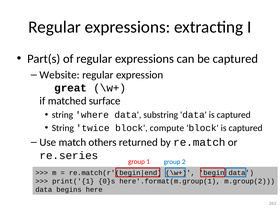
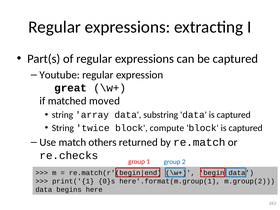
Website: Website -> Youtube (60, 75)
surface: surface -> moved (105, 101)
where: where -> array (92, 115)
re.series: re.series -> re.checks (69, 155)
